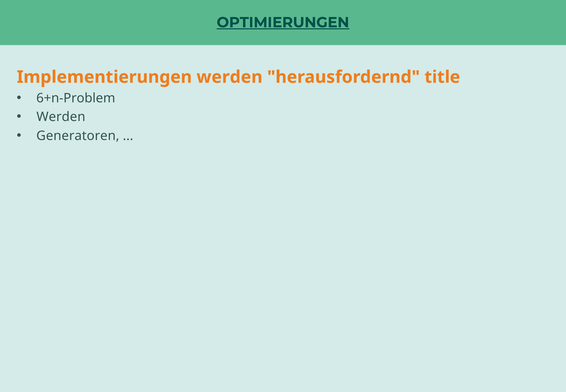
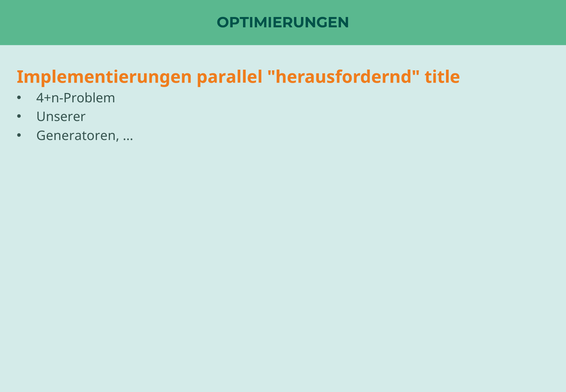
OPTIMIERUNGEN underline: present -> none (283, 22)
Implementierungen werden: werden -> parallel (230, 77)
6+n-Problem: 6+n-Problem -> 4+n-Problem (76, 98)
Werden: Werden -> Unserer (61, 117)
